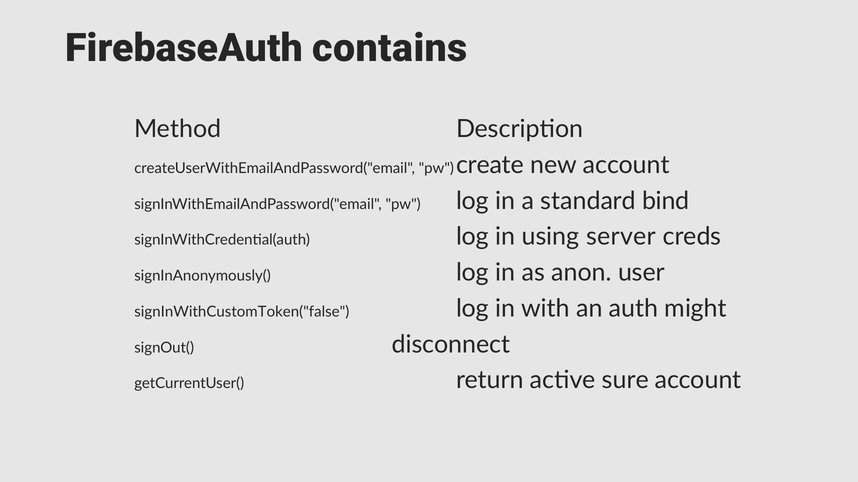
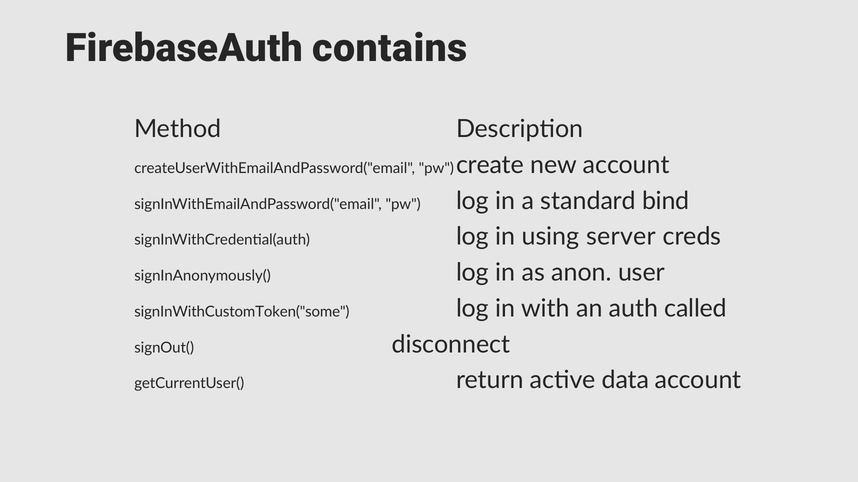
signInWithCustomToken("false: signInWithCustomToken("false -> signInWithCustomToken("some (242, 312)
might: might -> called (696, 309)
sure: sure -> data (625, 381)
